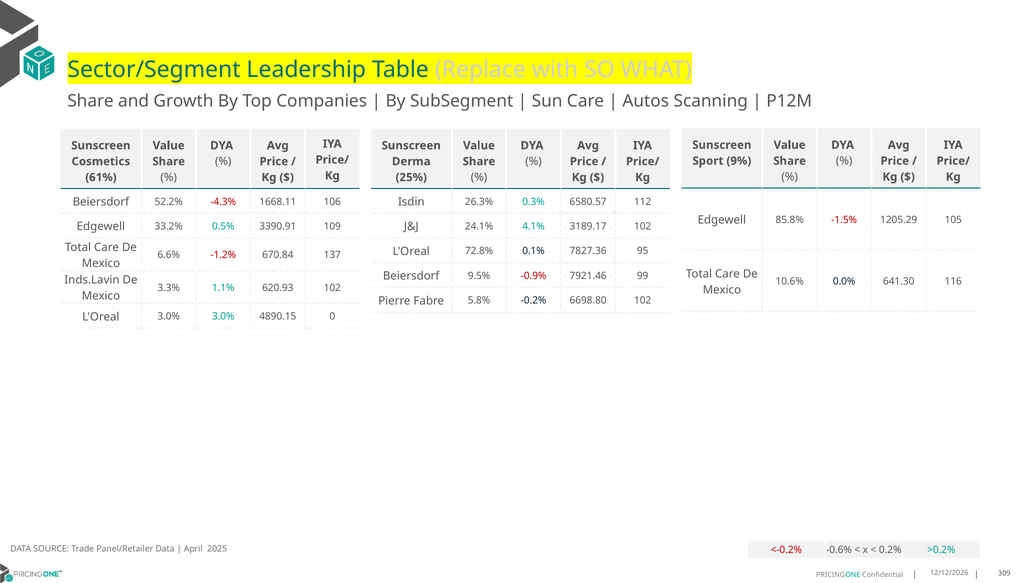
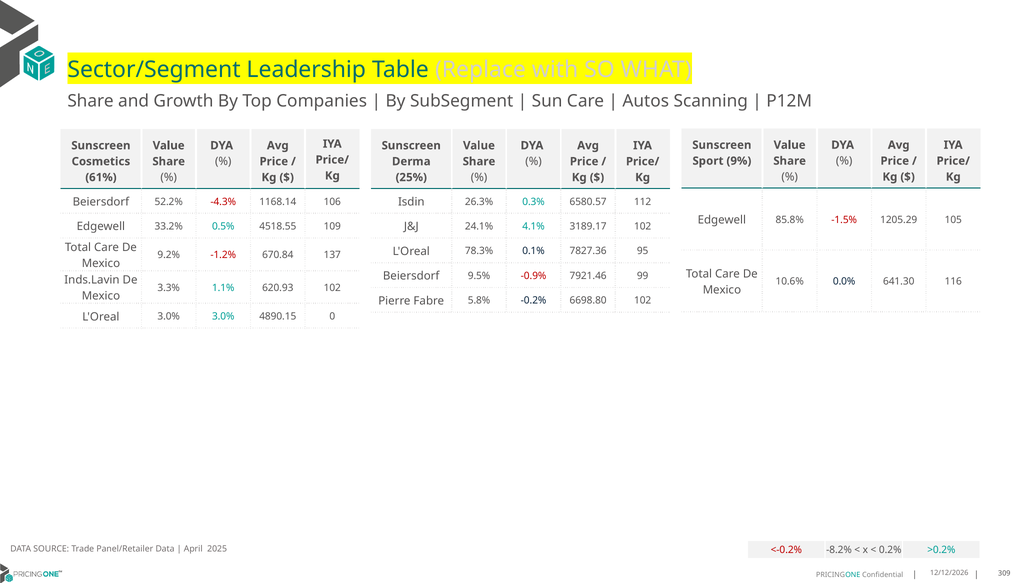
1668.11: 1668.11 -> 1168.14 (278, 202)
3390.91: 3390.91 -> 4518.55 (278, 226)
72.8%: 72.8% -> 78.3% (479, 251)
6.6%: 6.6% -> 9.2% (169, 255)
-0.6%: -0.6% -> -8.2% (839, 550)
